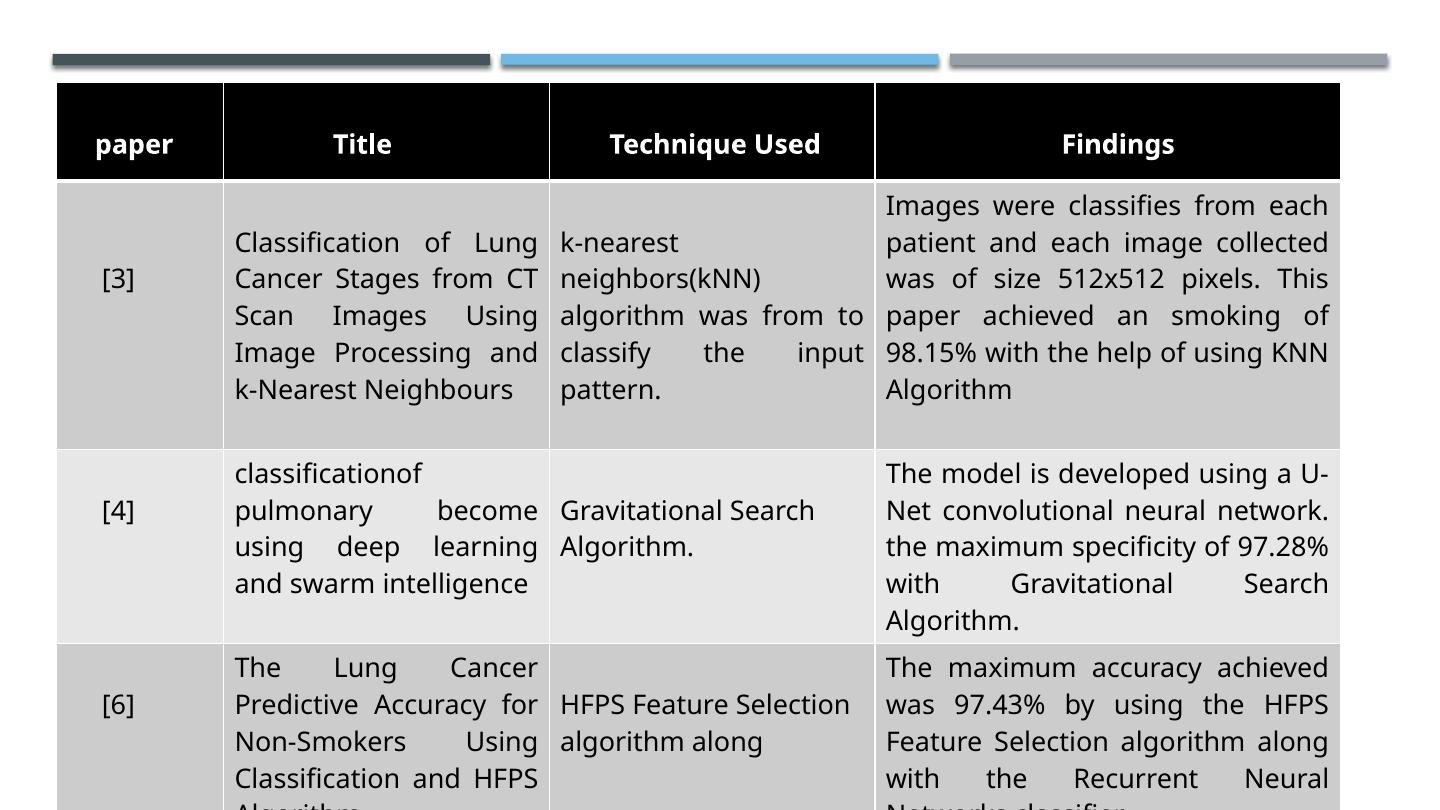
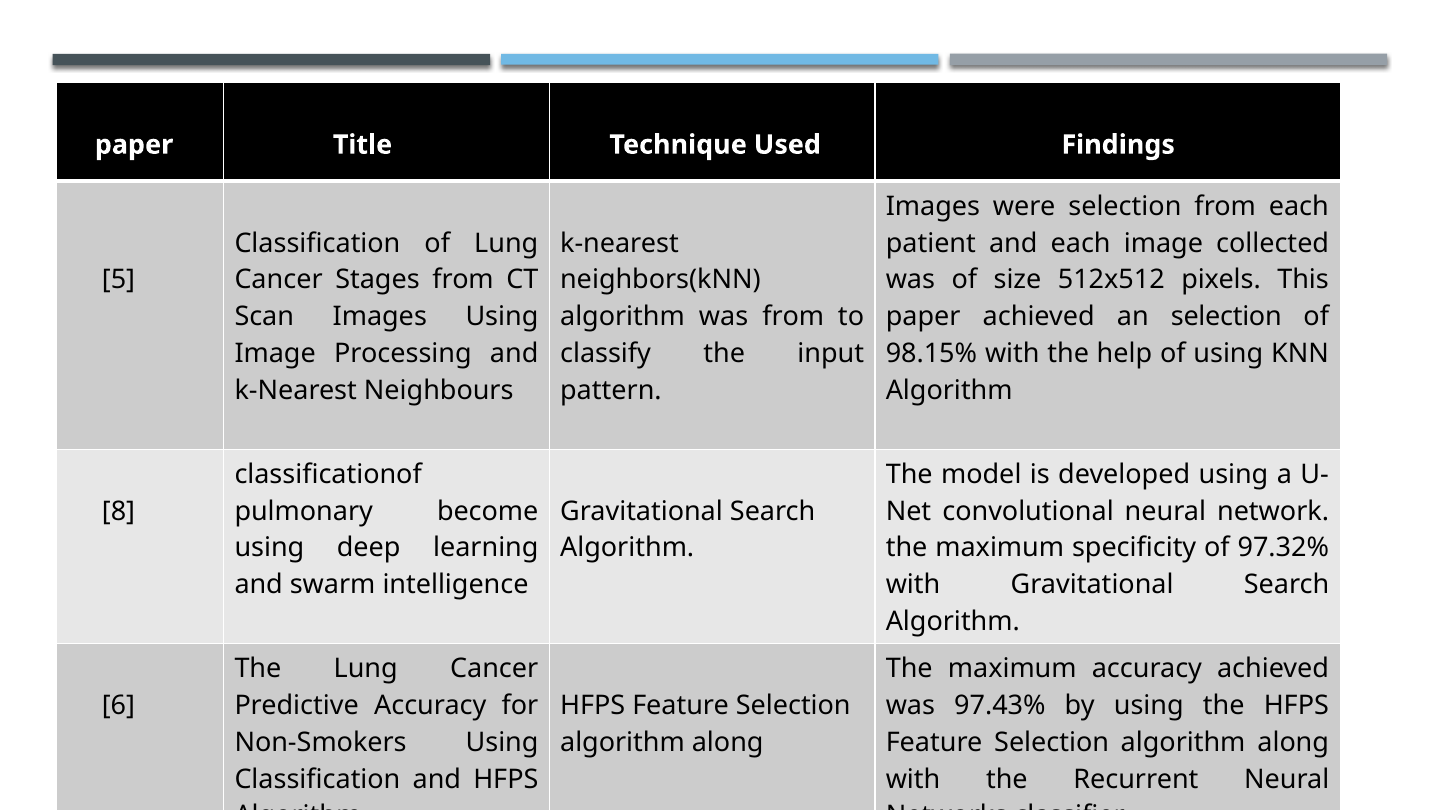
were classifies: classifies -> selection (1125, 206)
3: 3 -> 5 (119, 280)
an smoking: smoking -> selection (1226, 317)
4: 4 -> 8 (119, 511)
97.28%: 97.28% -> 97.32% (1283, 548)
